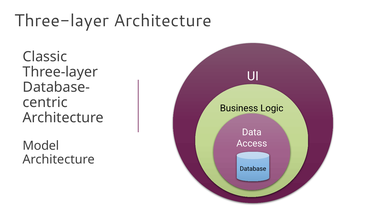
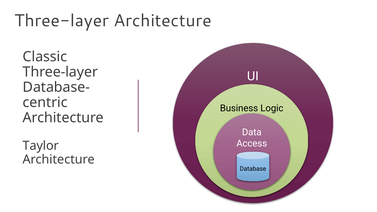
Model: Model -> Taylor (41, 146)
